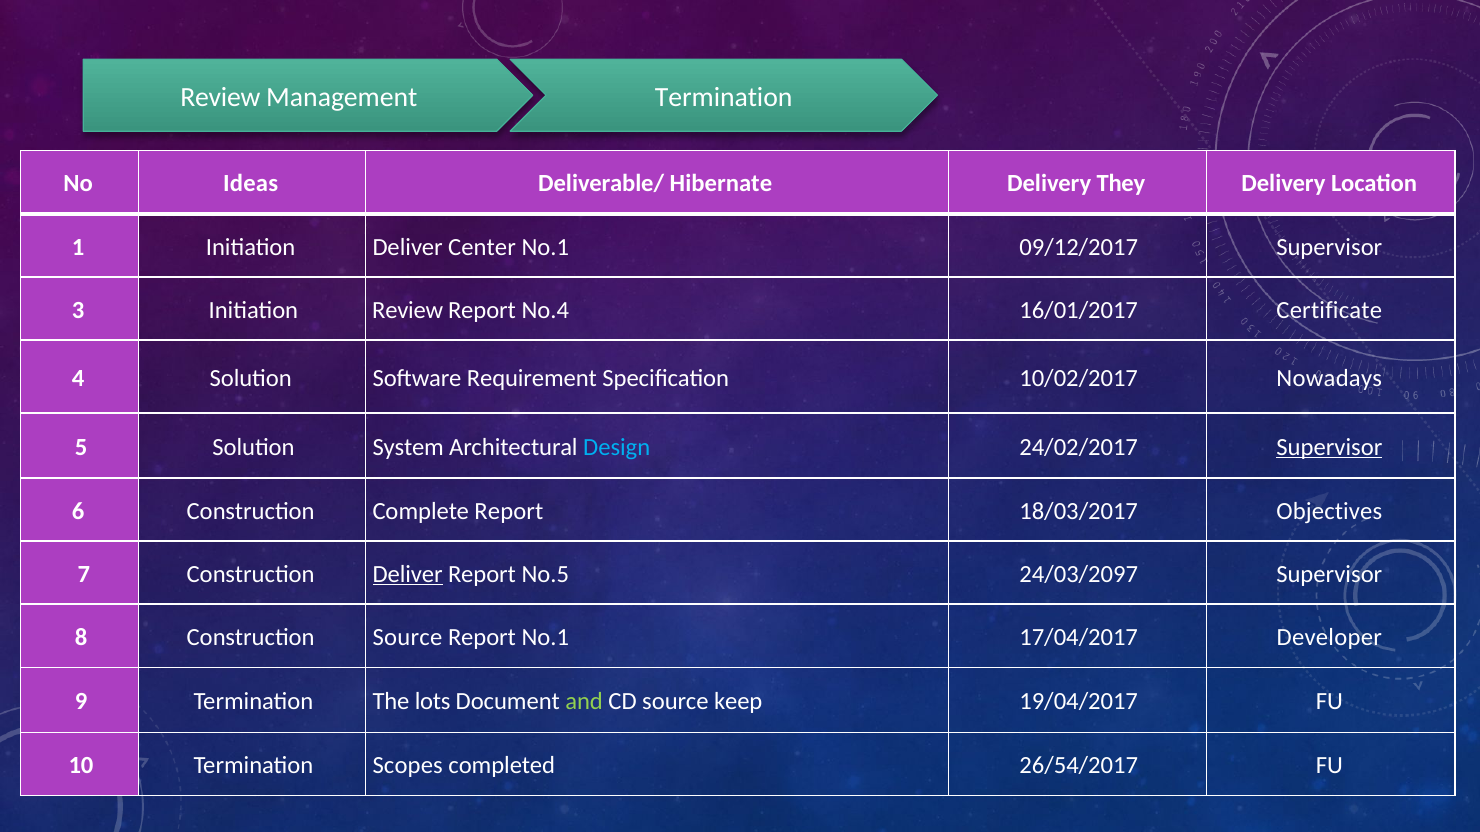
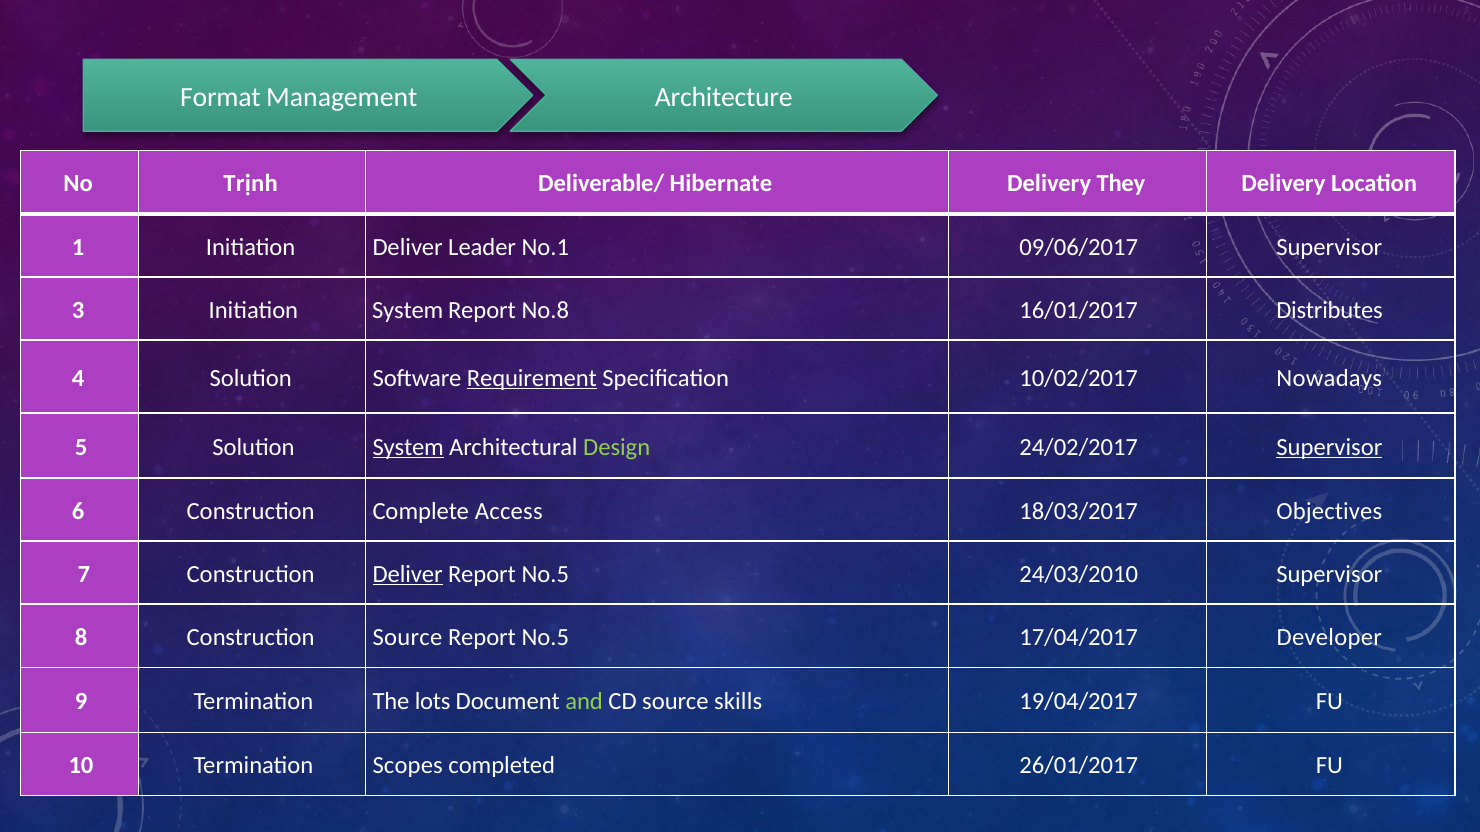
Review: Review -> Format (220, 97)
Management Termination: Termination -> Architecture (724, 97)
Ideas: Ideas -> Trịnh (251, 184)
Center: Center -> Leader (482, 247)
09/12/2017: 09/12/2017 -> 09/06/2017 (1079, 247)
Initiation Review: Review -> System (408, 310)
No.4: No.4 -> No.8 (545, 310)
Certificate: Certificate -> Distributes (1330, 310)
Requirement underline: none -> present (532, 378)
System underline: none -> present (408, 447)
Design colour: light blue -> light green (617, 447)
Complete Report: Report -> Access (509, 511)
24/03/2097: 24/03/2097 -> 24/03/2010 (1079, 574)
No.1: No.1 -> No.5 (545, 638)
keep: keep -> skills (738, 702)
26/54/2017: 26/54/2017 -> 26/01/2017 (1079, 766)
